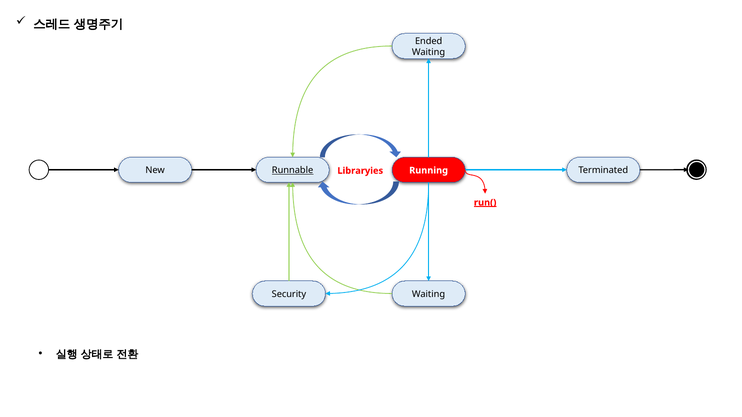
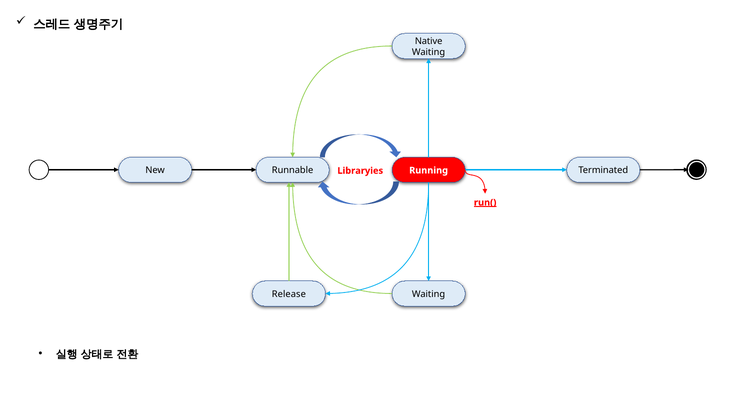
Ended: Ended -> Native (429, 41)
Runnable underline: present -> none (293, 171)
Security: Security -> Release (289, 294)
